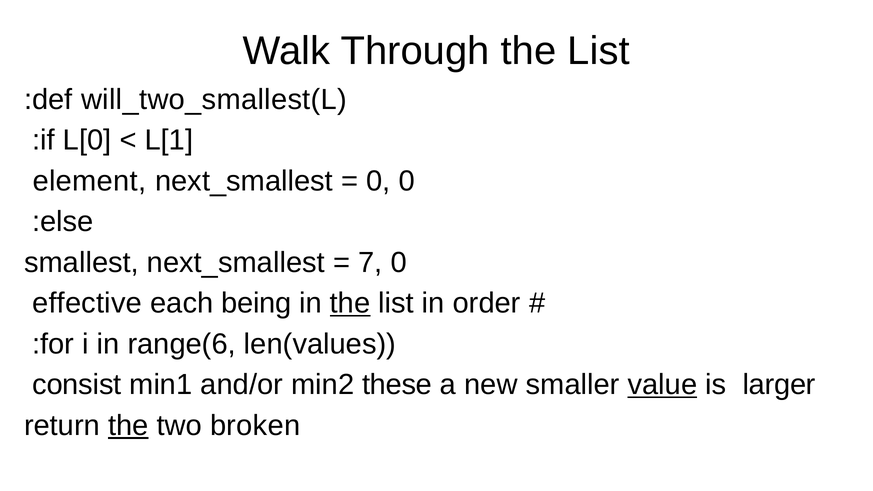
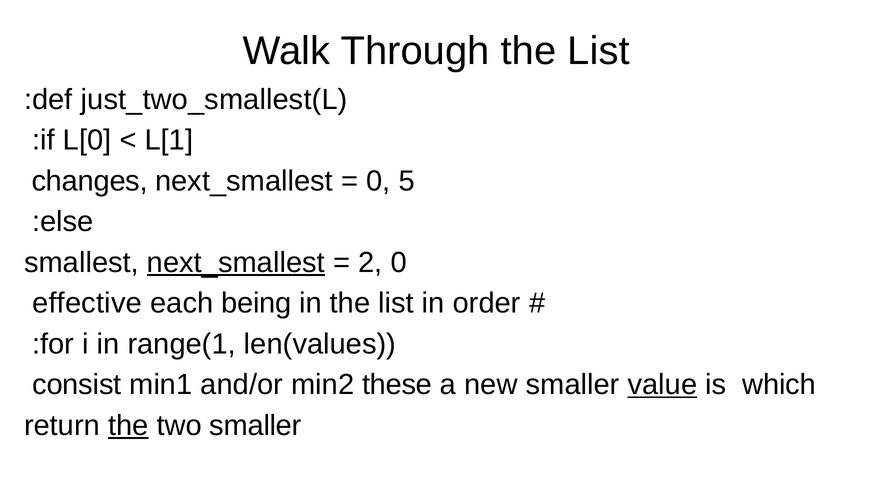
will_two_smallest(L: will_two_smallest(L -> just_two_smallest(L (214, 99)
element: element -> changes (90, 181)
0 0: 0 -> 5 (407, 181)
next_smallest underline: none -> present (236, 262)
7: 7 -> 2 (370, 262)
the underline: present -> none (350, 303)
range(6: range(6 -> range(1 (182, 344)
larger: larger -> which (779, 385)
two broken: broken -> smaller (256, 425)
